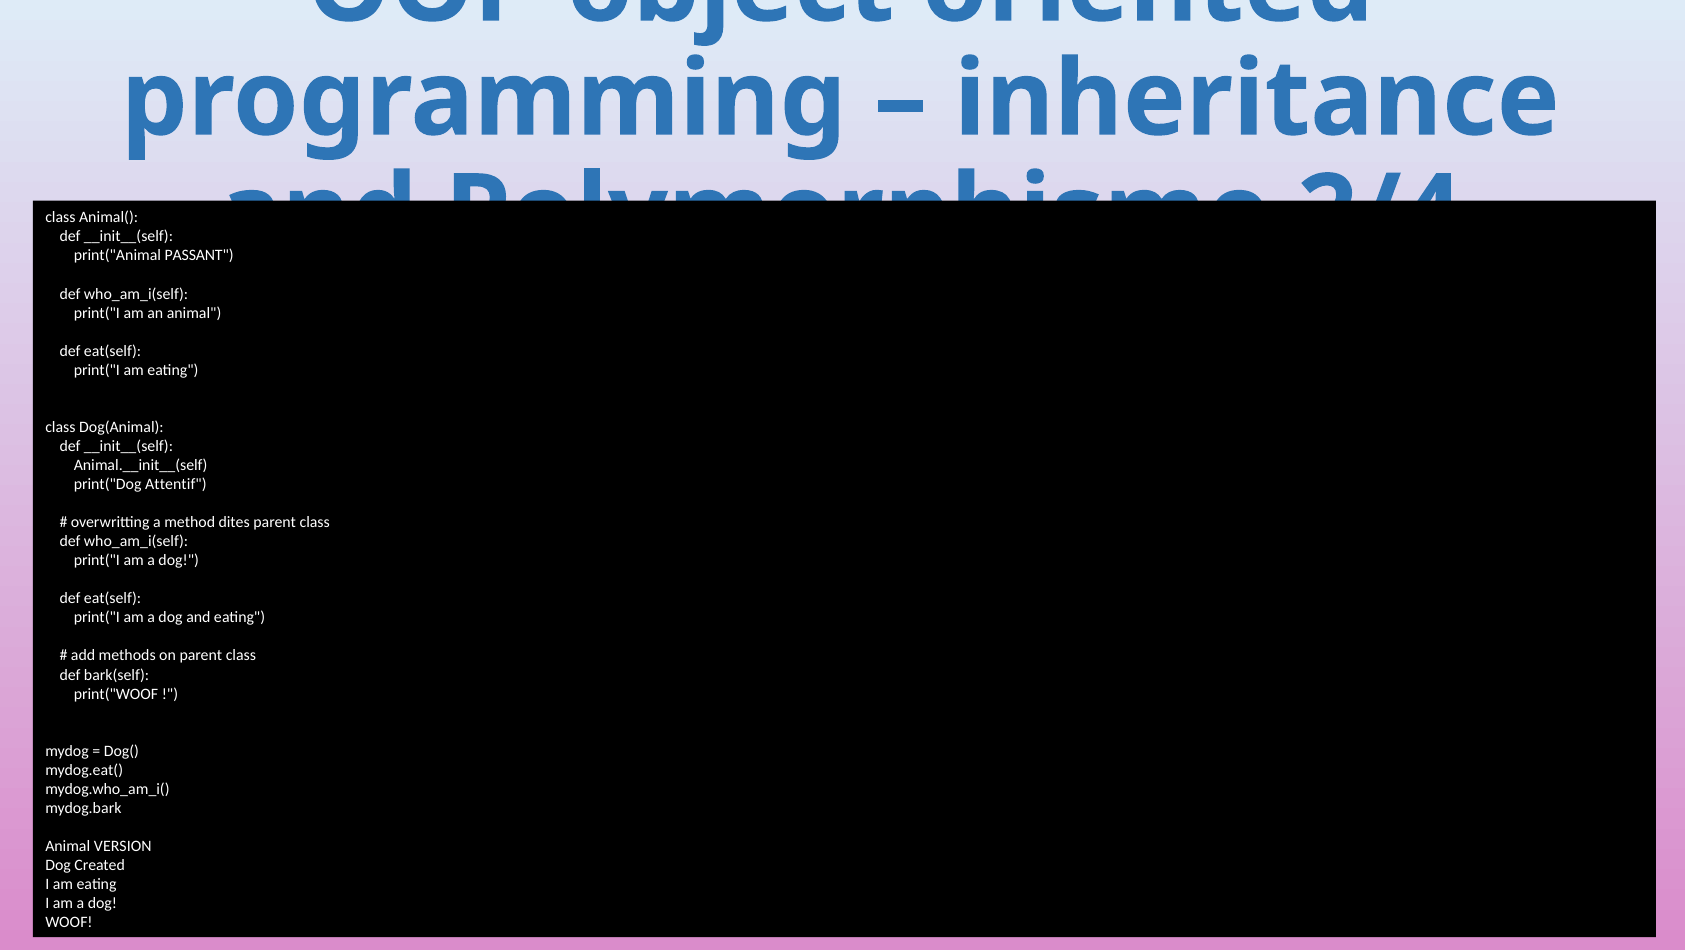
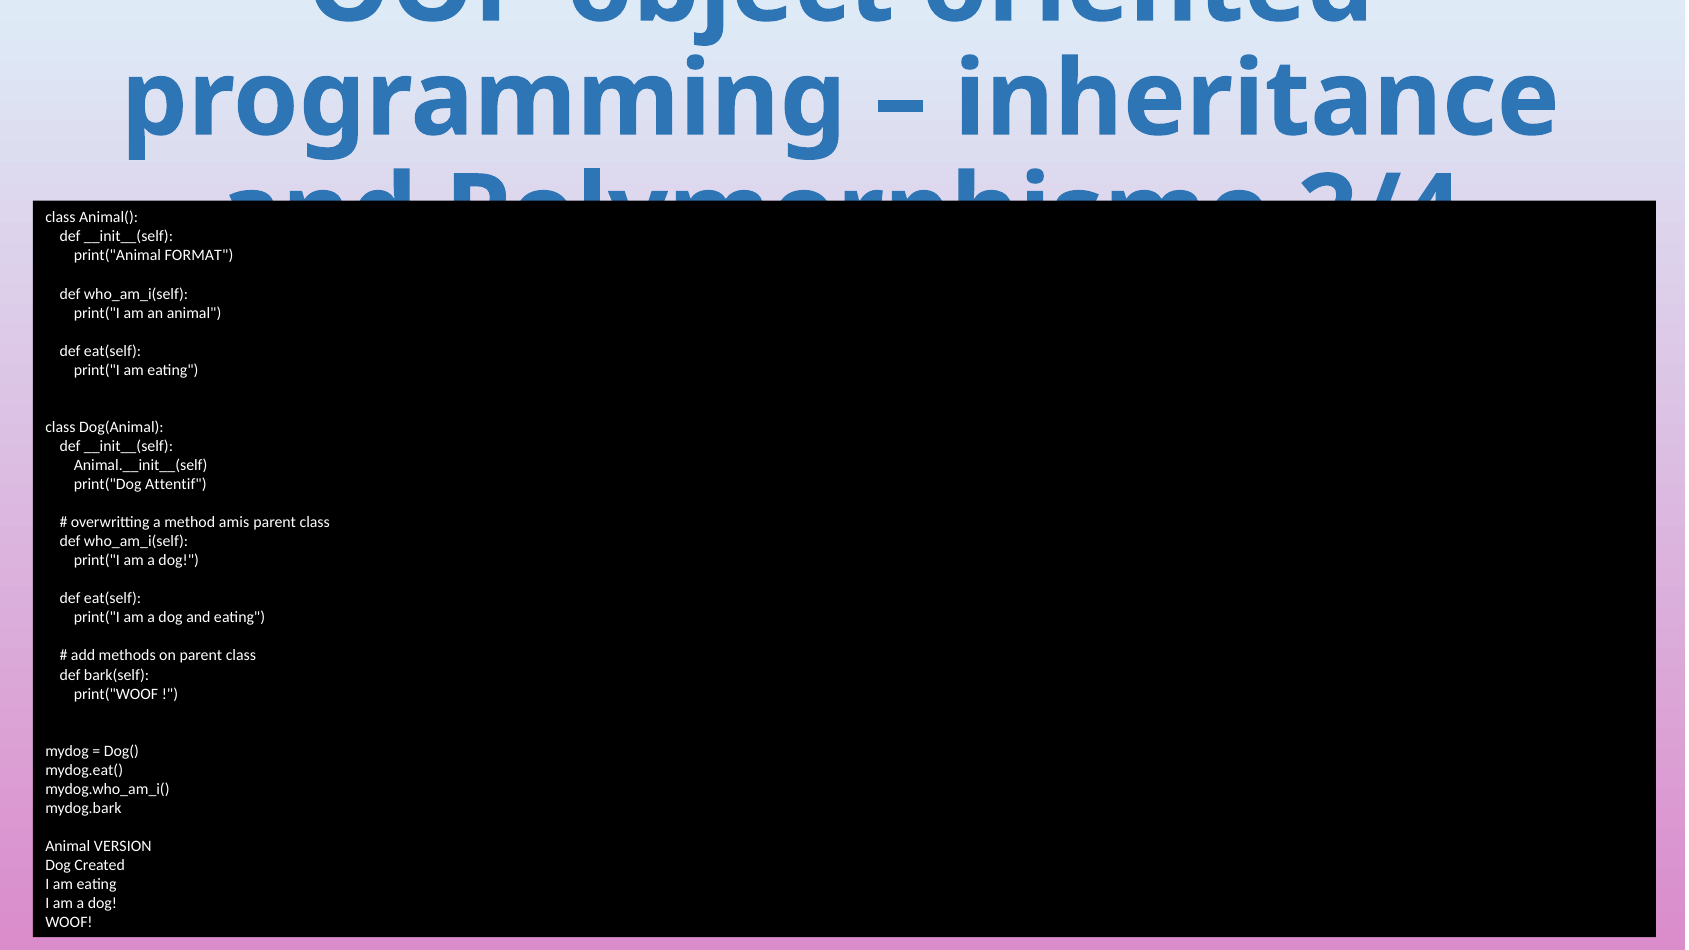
PASSANT: PASSANT -> FORMAT (199, 256)
dites: dites -> amis (234, 522)
